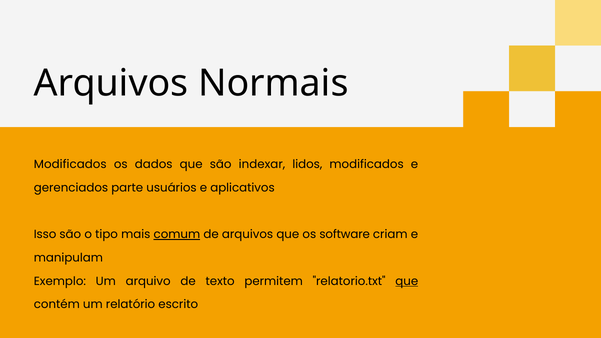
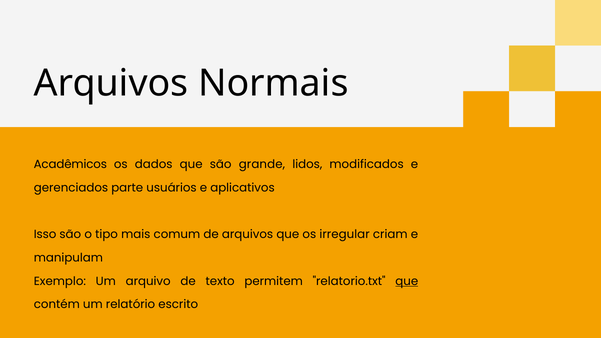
Modificados: Modificados -> Acadêmicos (70, 165)
indexar: indexar -> grande (262, 165)
comum underline: present -> none (177, 235)
software: software -> irregular (345, 235)
